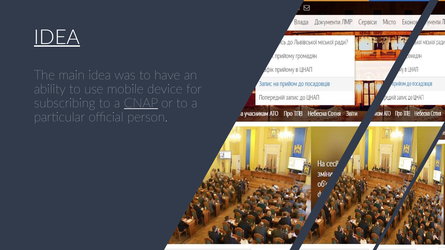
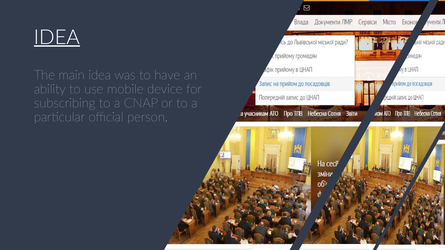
CNAP underline: present -> none (141, 103)
